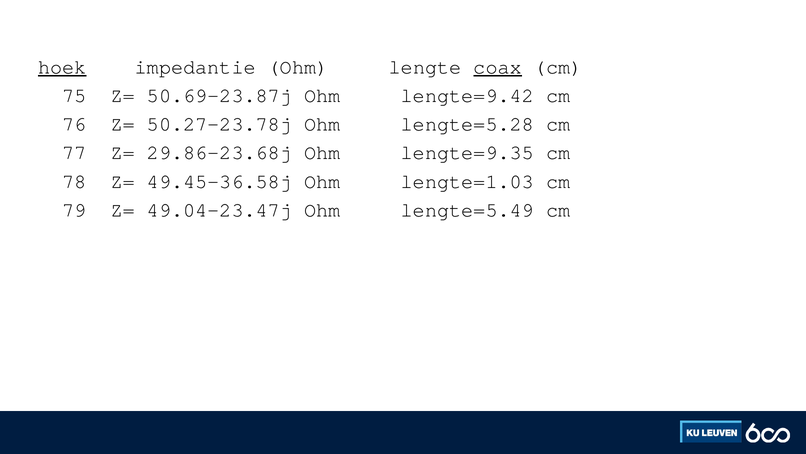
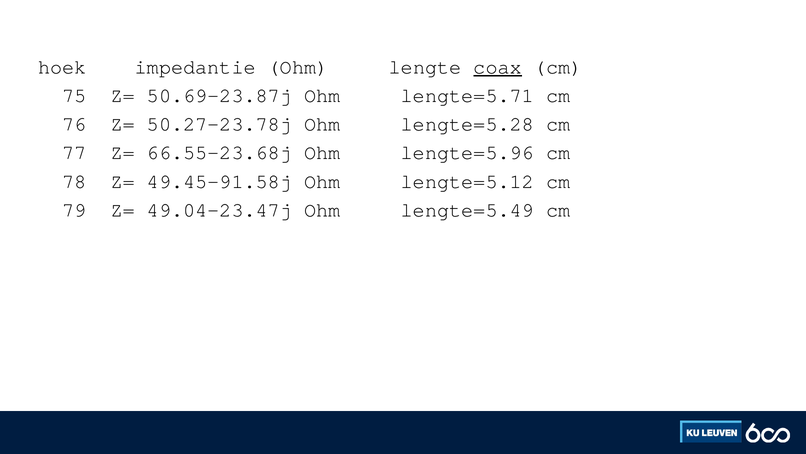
hoek underline: present -> none (62, 67)
lengte=9.42: lengte=9.42 -> lengte=5.71 (467, 95)
29.86-23.68j: 29.86-23.68j -> 66.55-23.68j (219, 153)
lengte=9.35: lengte=9.35 -> lengte=5.96 (467, 153)
49.45-36.58j: 49.45-36.58j -> 49.45-91.58j (219, 181)
lengte=1.03: lengte=1.03 -> lengte=5.12 (467, 181)
